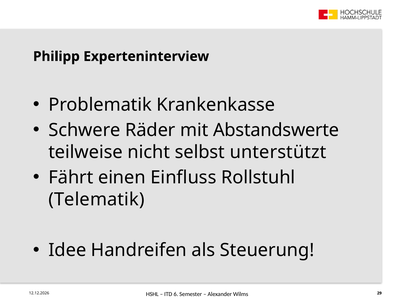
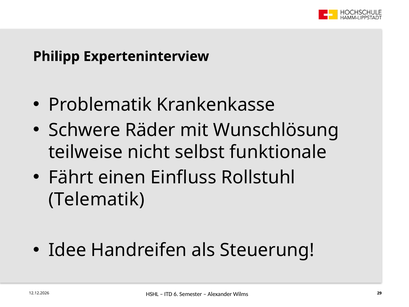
Abstandswerte: Abstandswerte -> Wunschlösung (276, 130)
unterstützt: unterstützt -> funktionale (278, 152)
